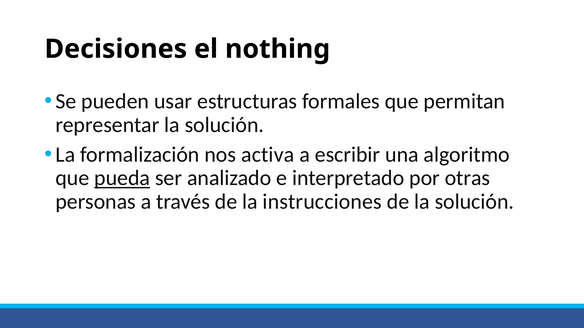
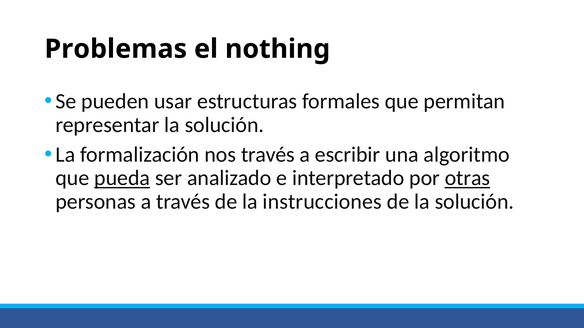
Decisiones: Decisiones -> Problemas (116, 49)
nos activa: activa -> través (268, 155)
otras underline: none -> present (467, 178)
